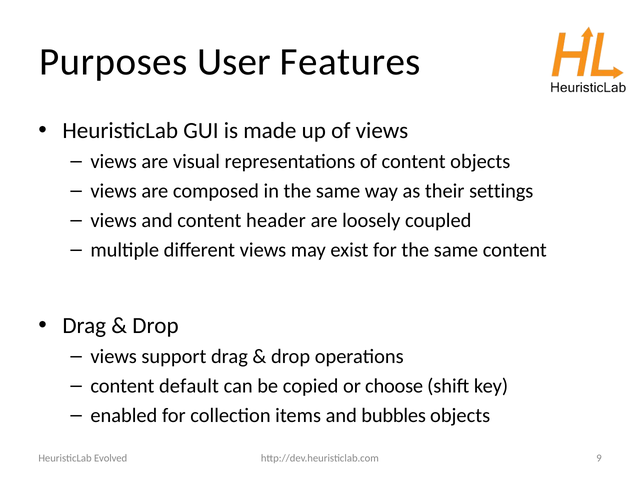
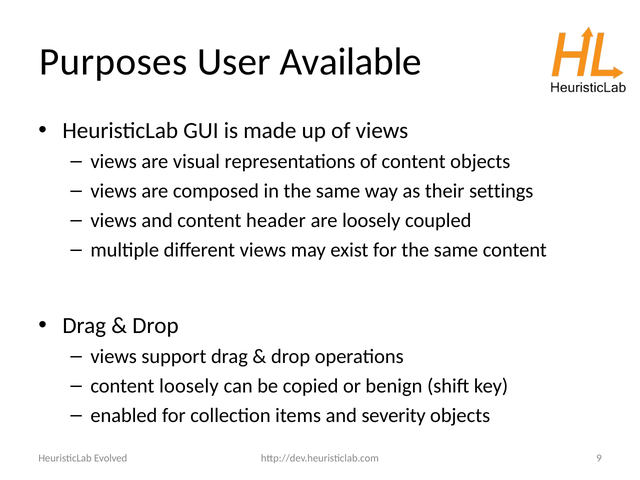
Features: Features -> Available (351, 62)
content default: default -> loosely (189, 386)
choose: choose -> benign (394, 386)
bubbles: bubbles -> severity (394, 415)
